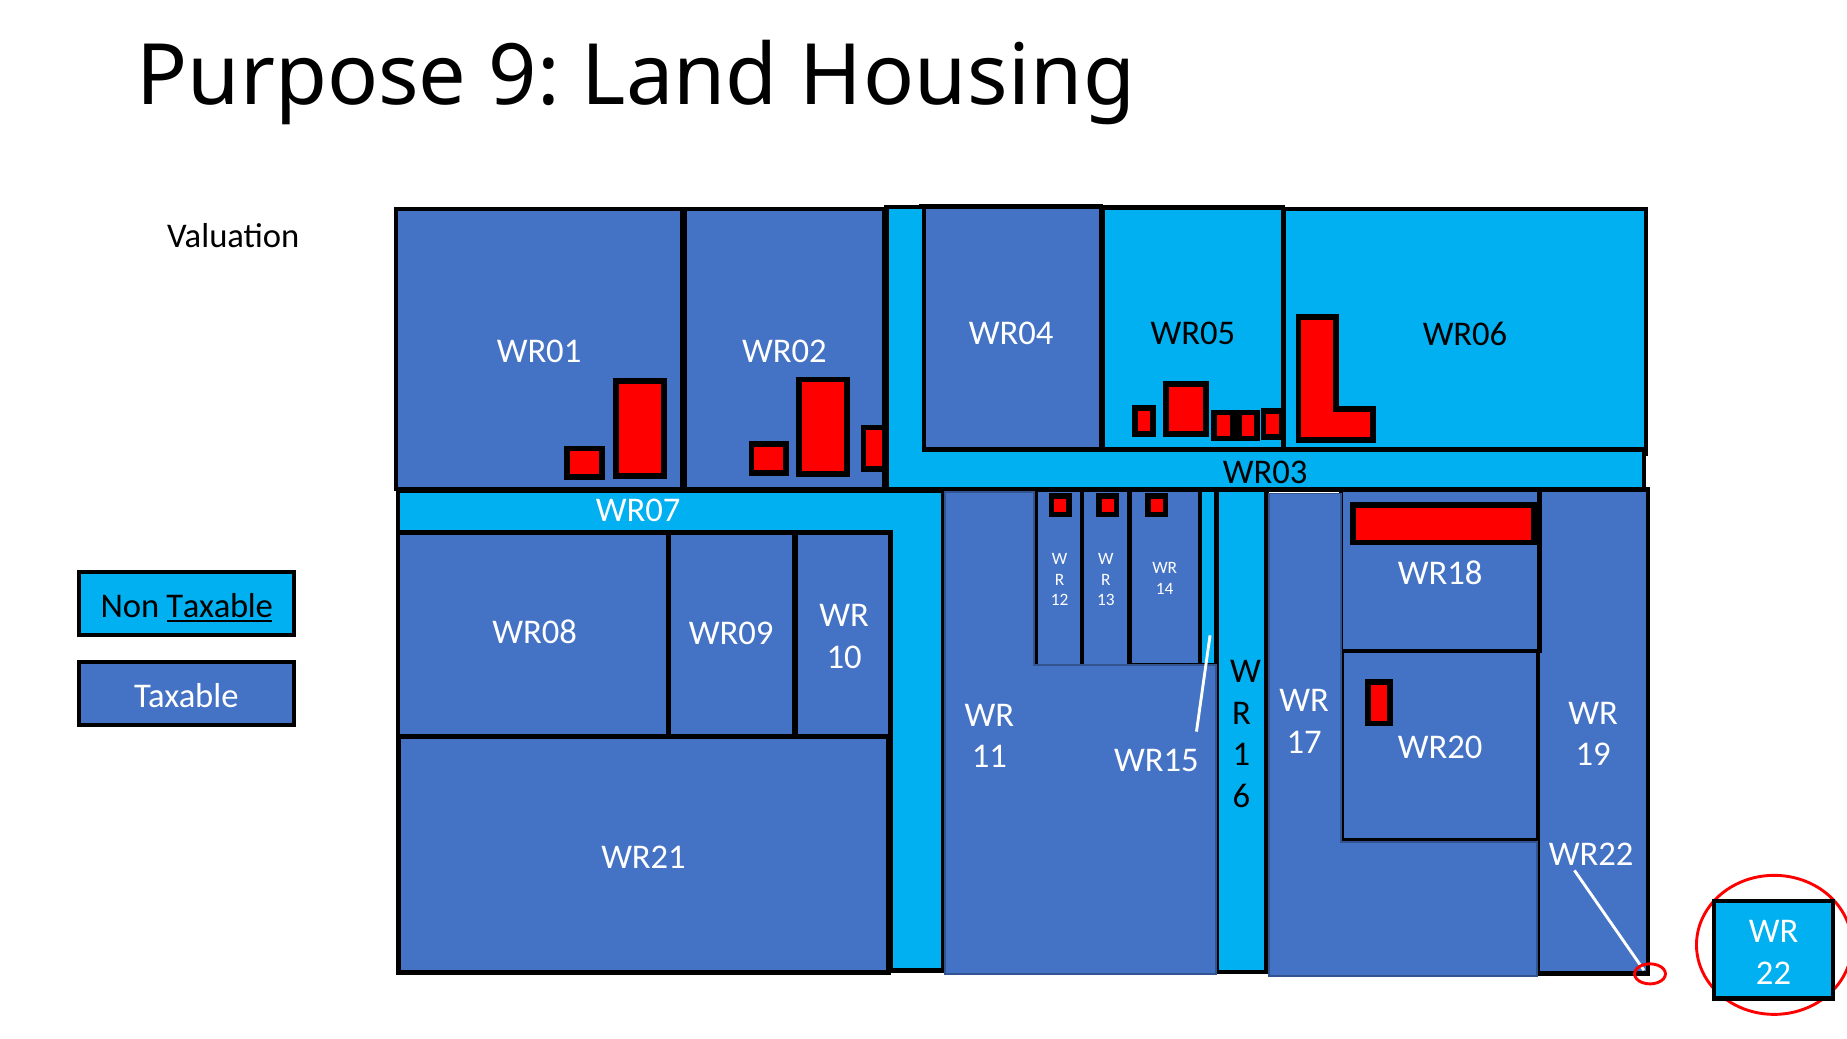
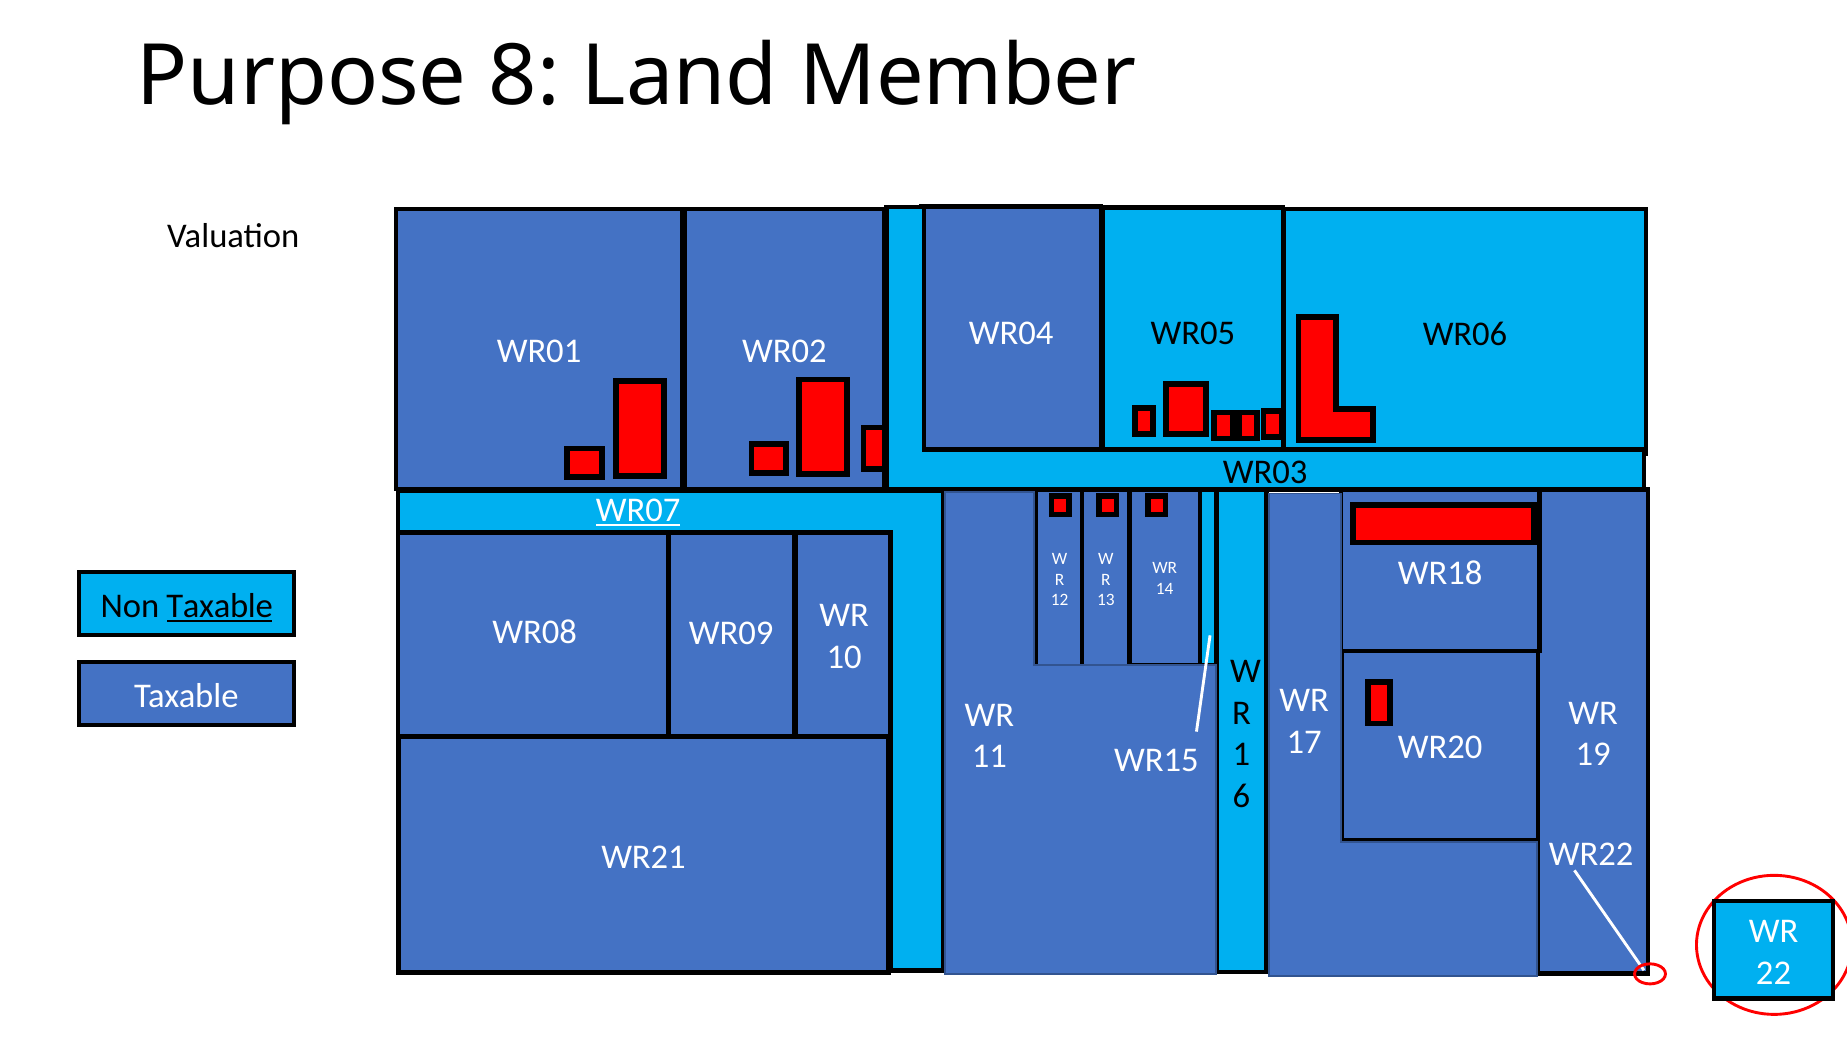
9: 9 -> 8 (524, 77)
Housing: Housing -> Member (968, 77)
WR07 underline: none -> present (638, 510)
